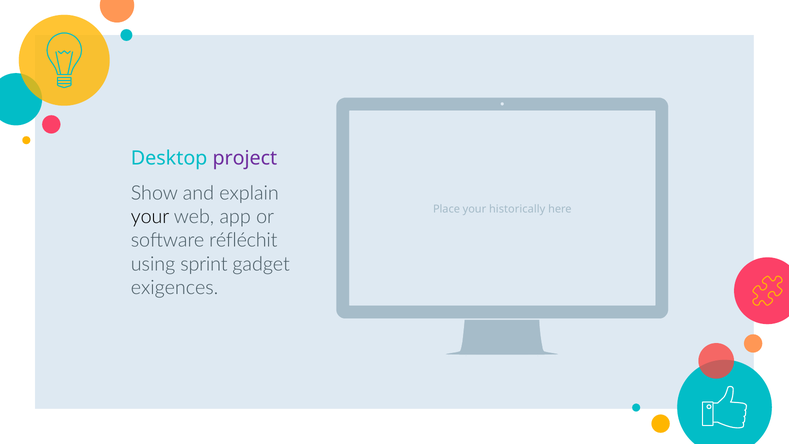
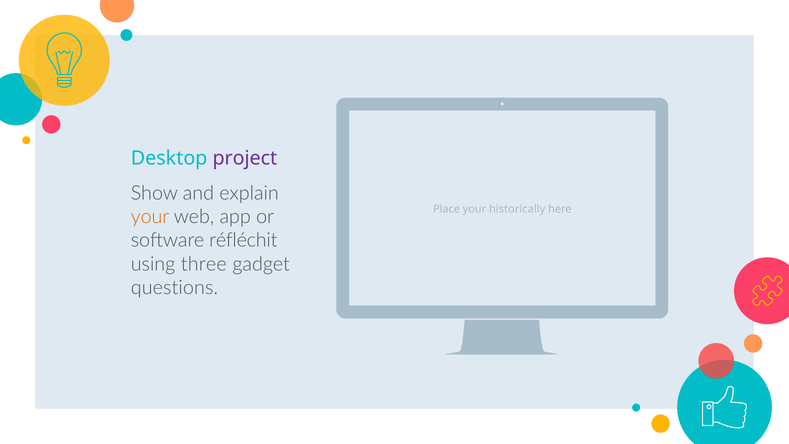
your colour: black -> orange (150, 217)
sprint: sprint -> three (204, 264)
exigences: exigences -> questions (174, 288)
